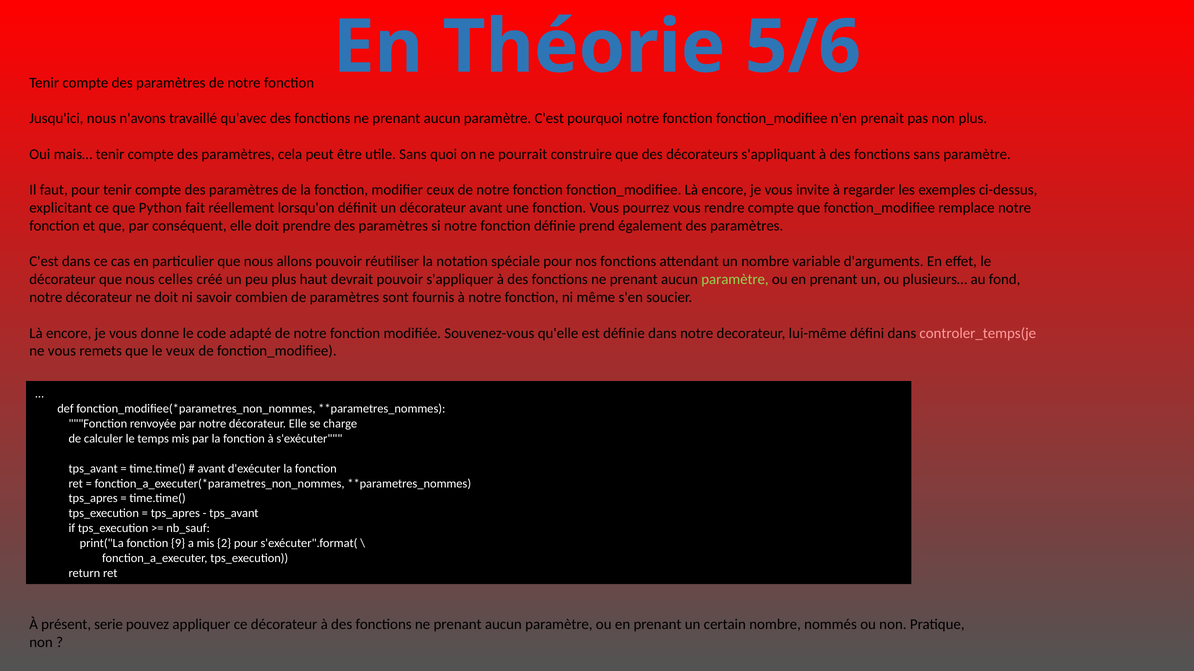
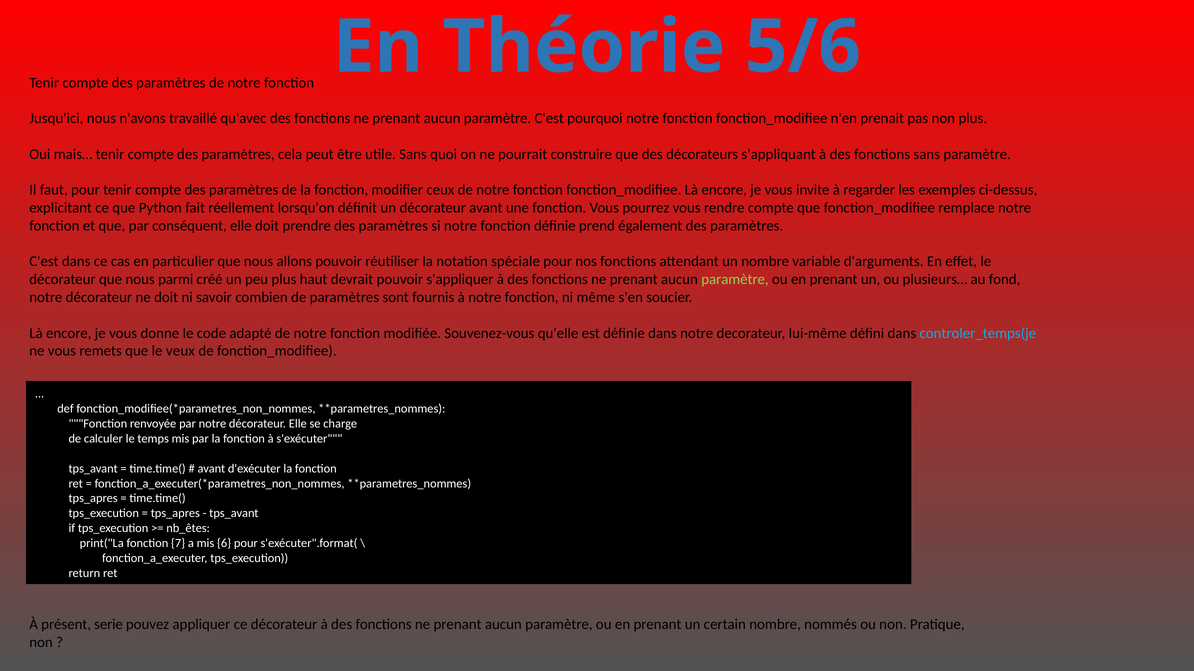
celles: celles -> parmi (176, 280)
controler_temps(je colour: pink -> light blue (978, 333)
nb_sauf: nb_sauf -> nb_êtes (188, 529)
9: 9 -> 7 (178, 544)
2: 2 -> 6 (224, 544)
